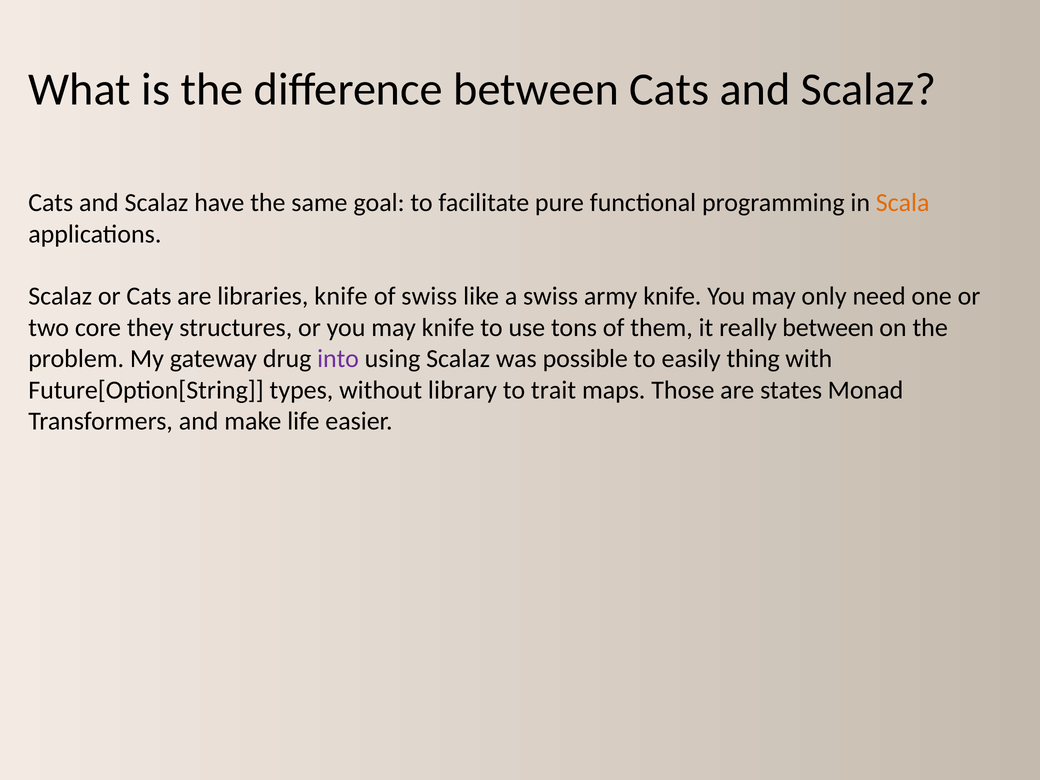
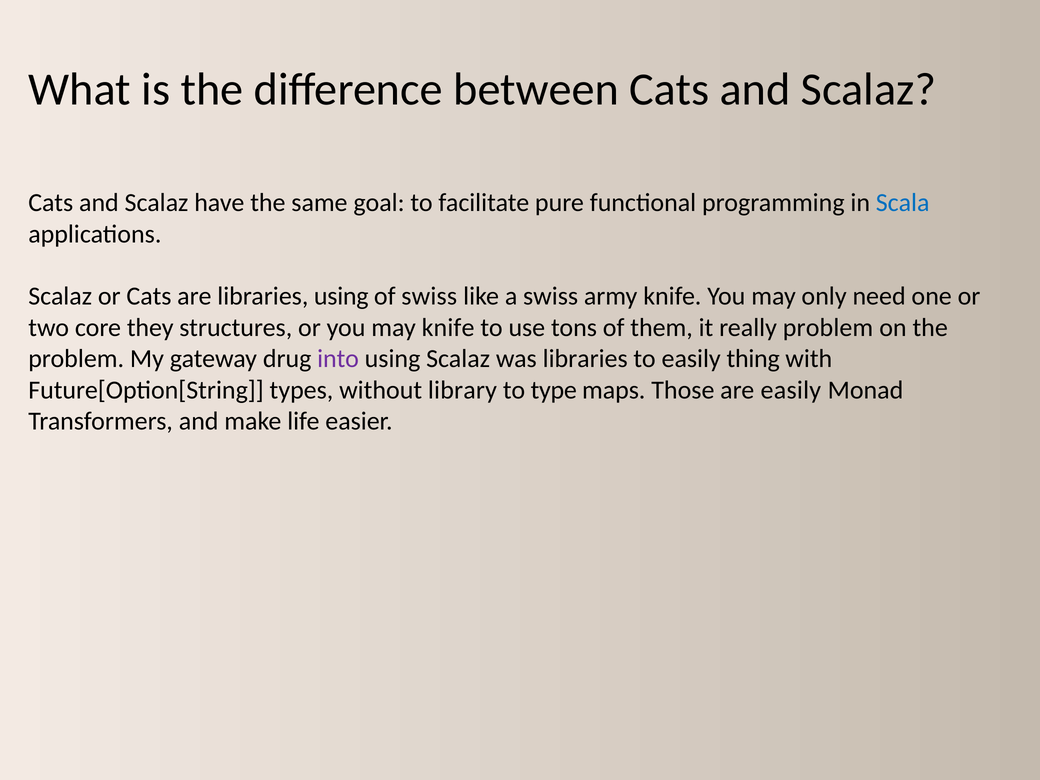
Scala colour: orange -> blue (903, 203)
libraries knife: knife -> using (341, 296)
really between: between -> problem (828, 328)
was possible: possible -> libraries (585, 359)
trait: trait -> type (554, 390)
are states: states -> easily (791, 390)
